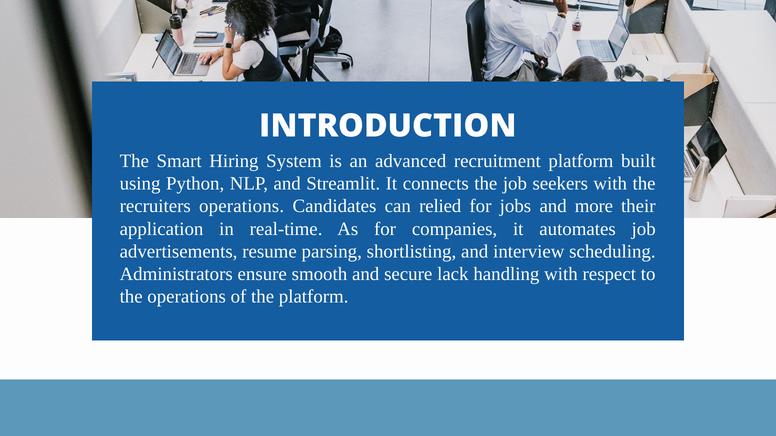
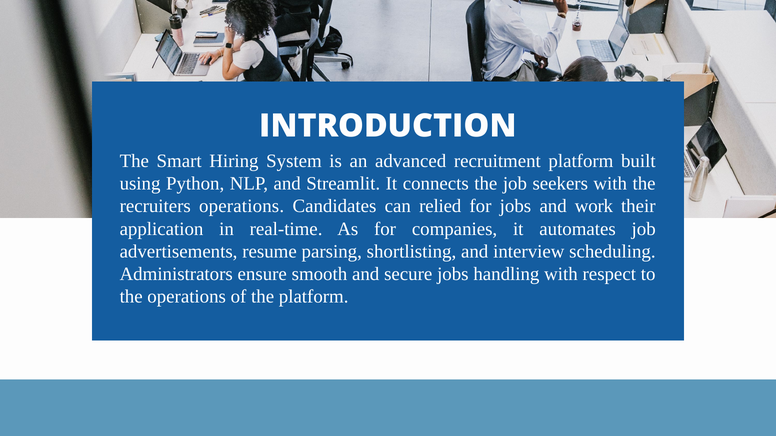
more: more -> work (594, 206)
secure lack: lack -> jobs (453, 274)
